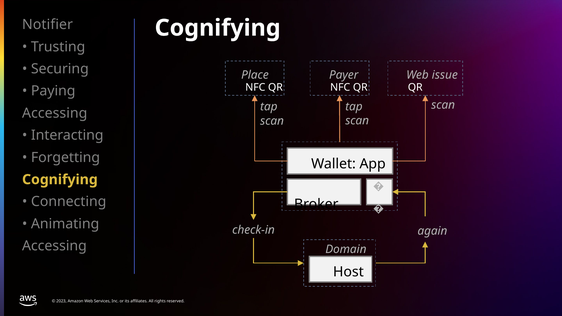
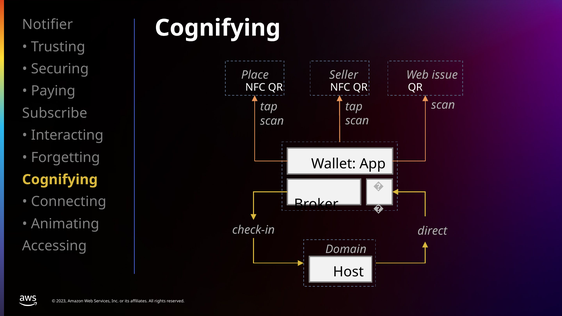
Payer: Payer -> Seller (344, 75)
Accessing: Accessing -> Subscribe (55, 113)
again: again -> direct (432, 231)
